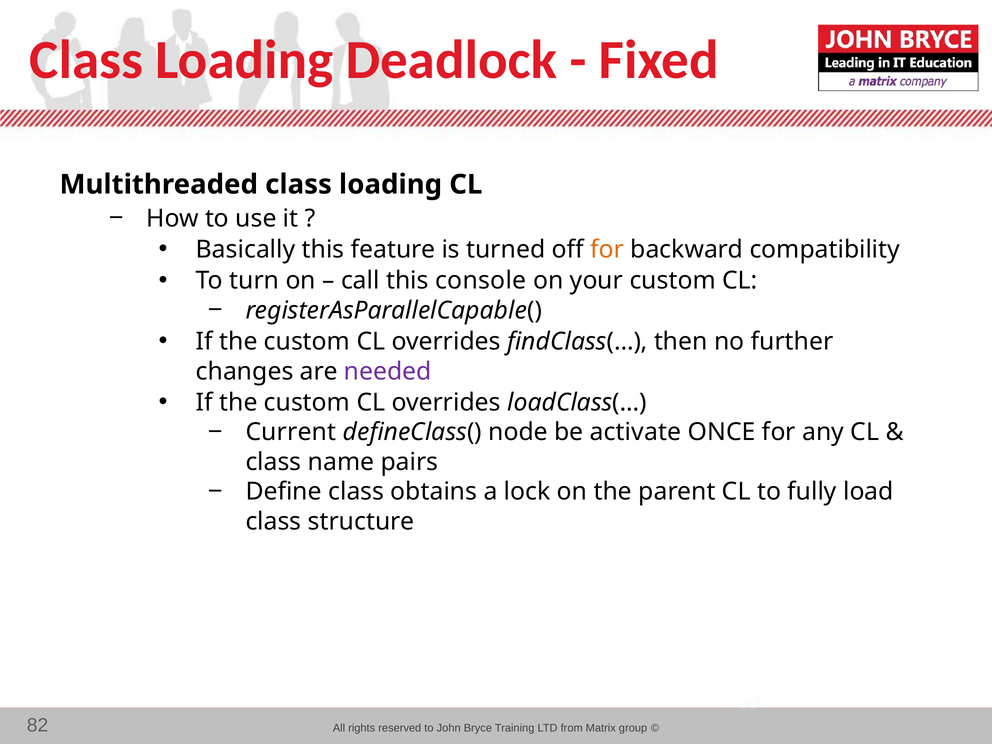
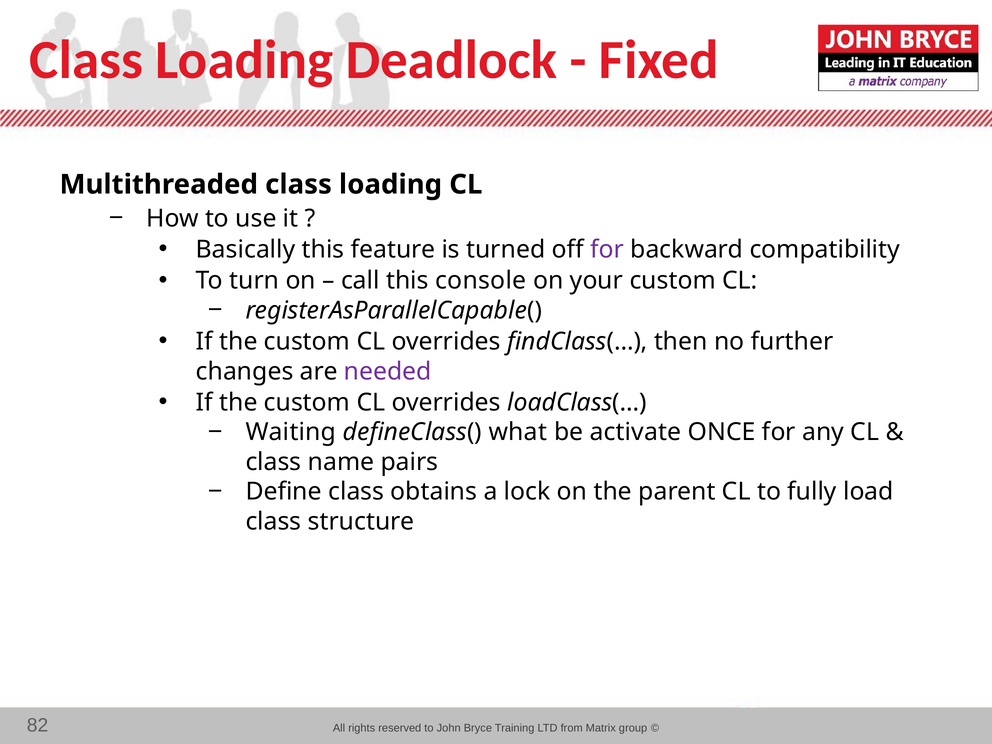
for colour: orange -> purple (607, 250)
Current: Current -> Waiting (291, 432)
node: node -> what (518, 432)
